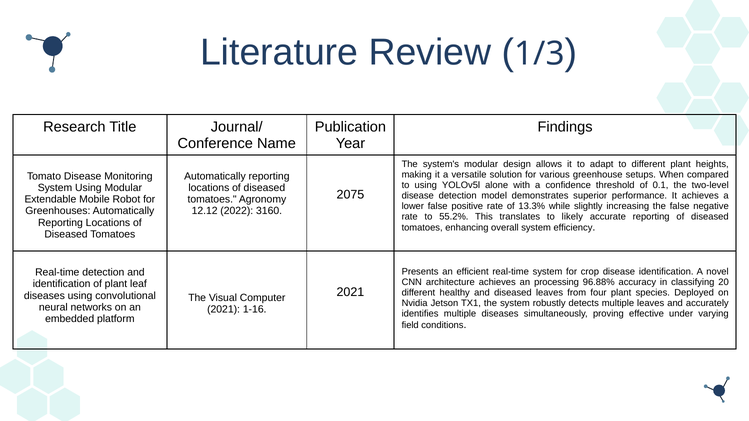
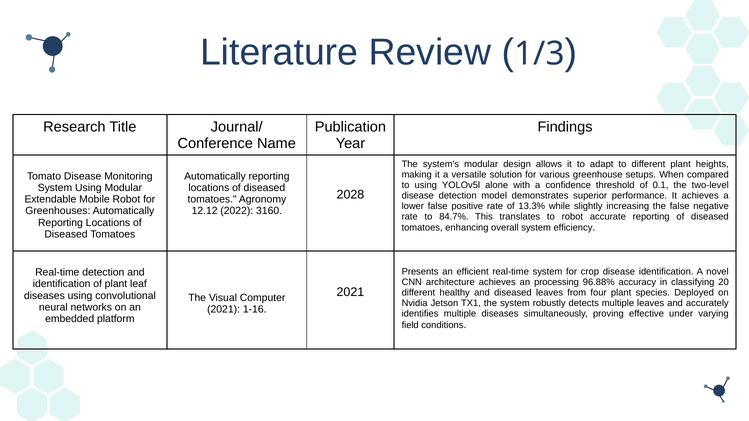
2075: 2075 -> 2028 (350, 195)
55.2%: 55.2% -> 84.7% (454, 217)
to likely: likely -> robot (572, 217)
